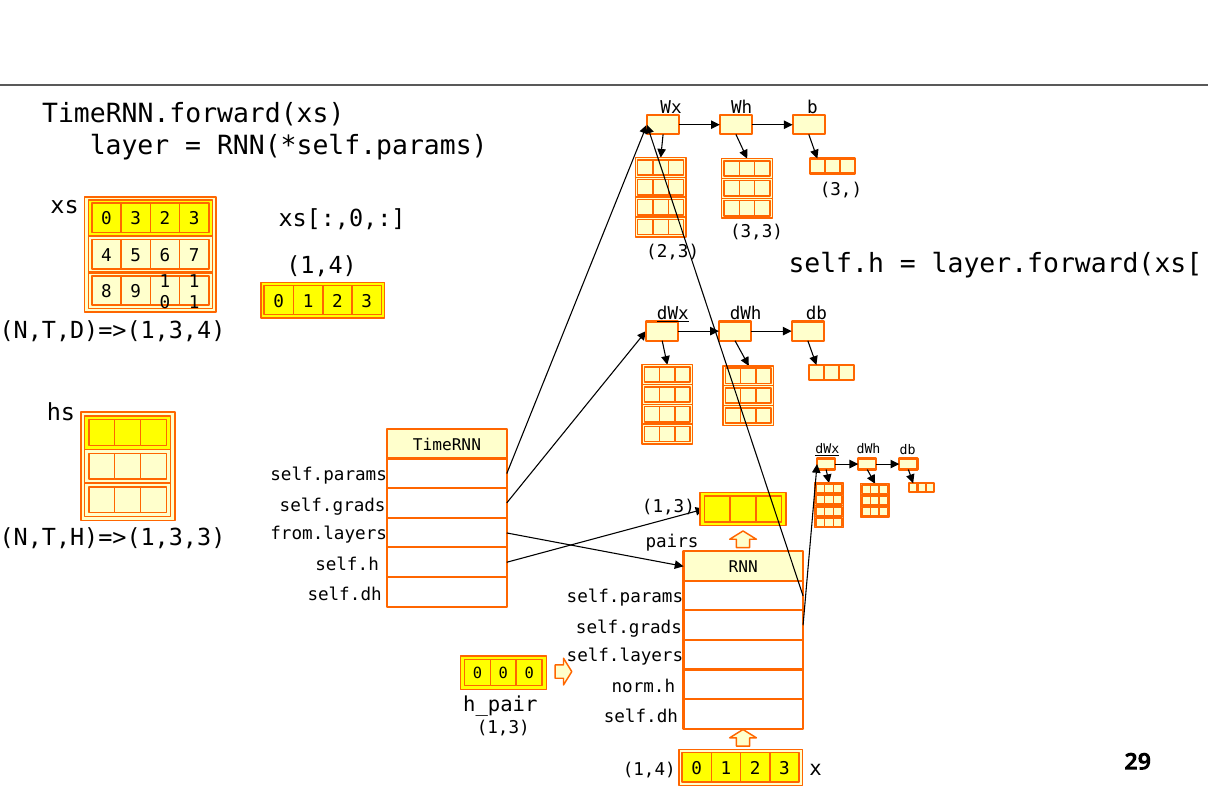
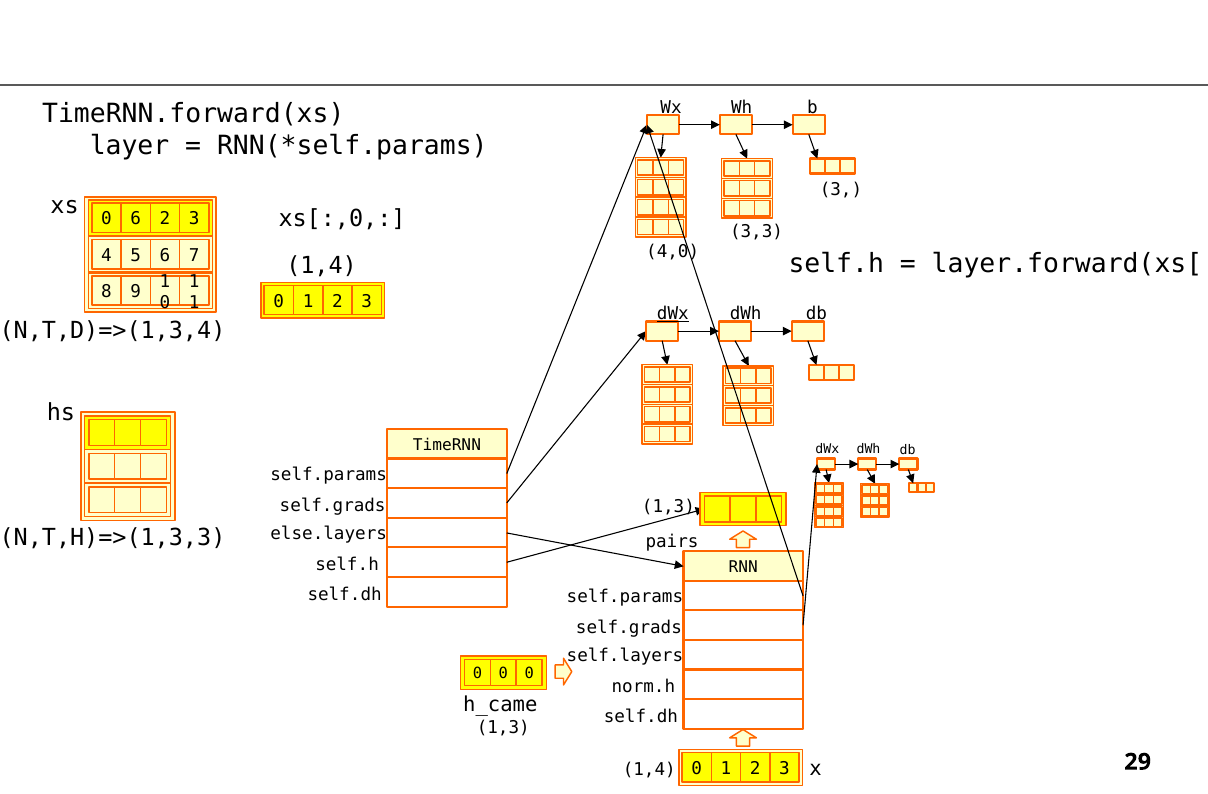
0 3: 3 -> 6 (136, 219)
2,3: 2,3 -> 4,0 (673, 252)
dWx underline: present -> none (827, 449)
from.layers: from.layers -> else.layers (329, 533)
h_pair: h_pair -> h_came (500, 704)
